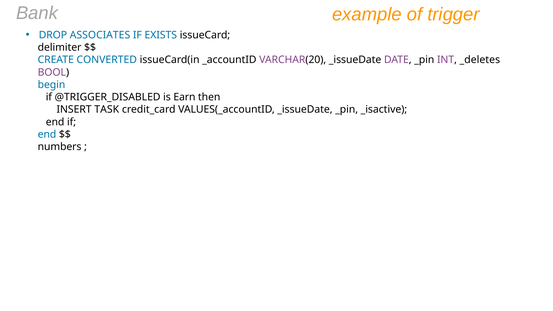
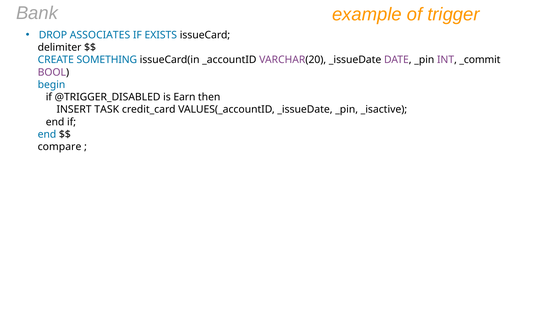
CONVERTED: CONVERTED -> SOMETHING (107, 60)
_deletes: _deletes -> _commit (480, 60)
numbers: numbers -> compare (60, 147)
